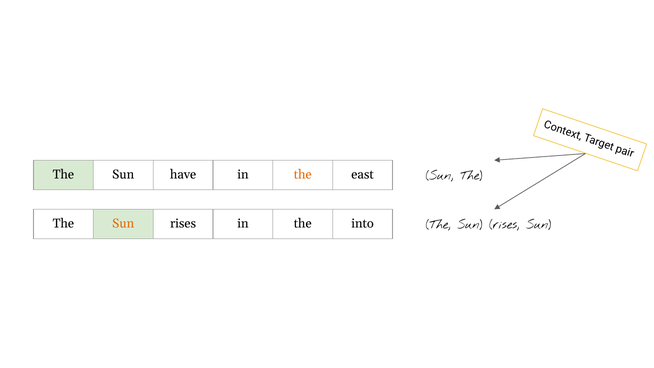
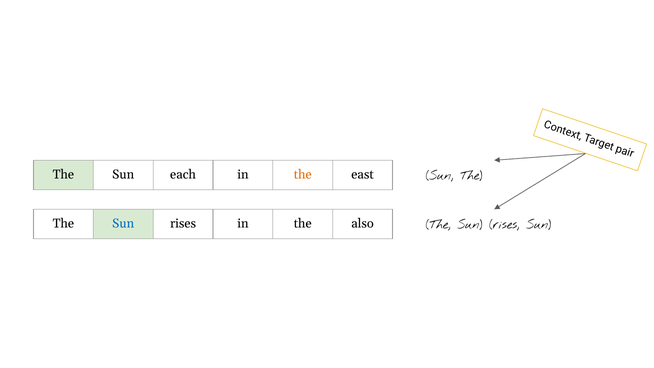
have: have -> each (183, 175)
Sun colour: orange -> blue (123, 224)
into: into -> also (363, 224)
